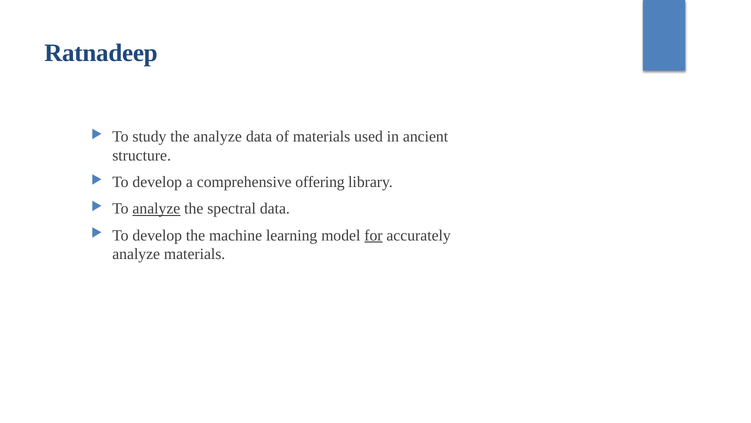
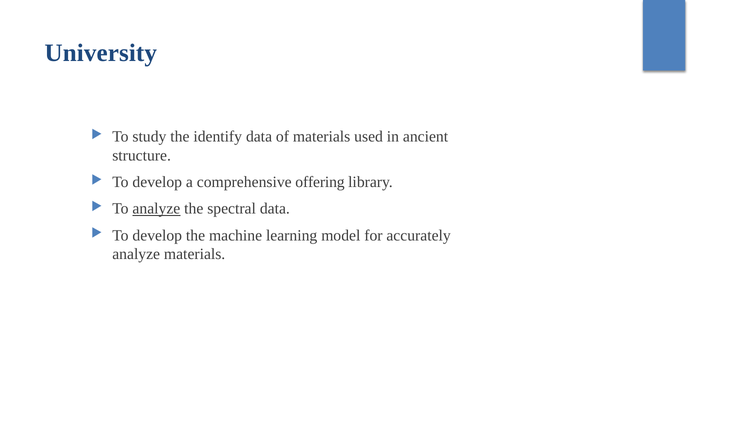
Ratnadeep: Ratnadeep -> University (101, 53)
the analyze: analyze -> identify (218, 137)
for underline: present -> none (373, 235)
